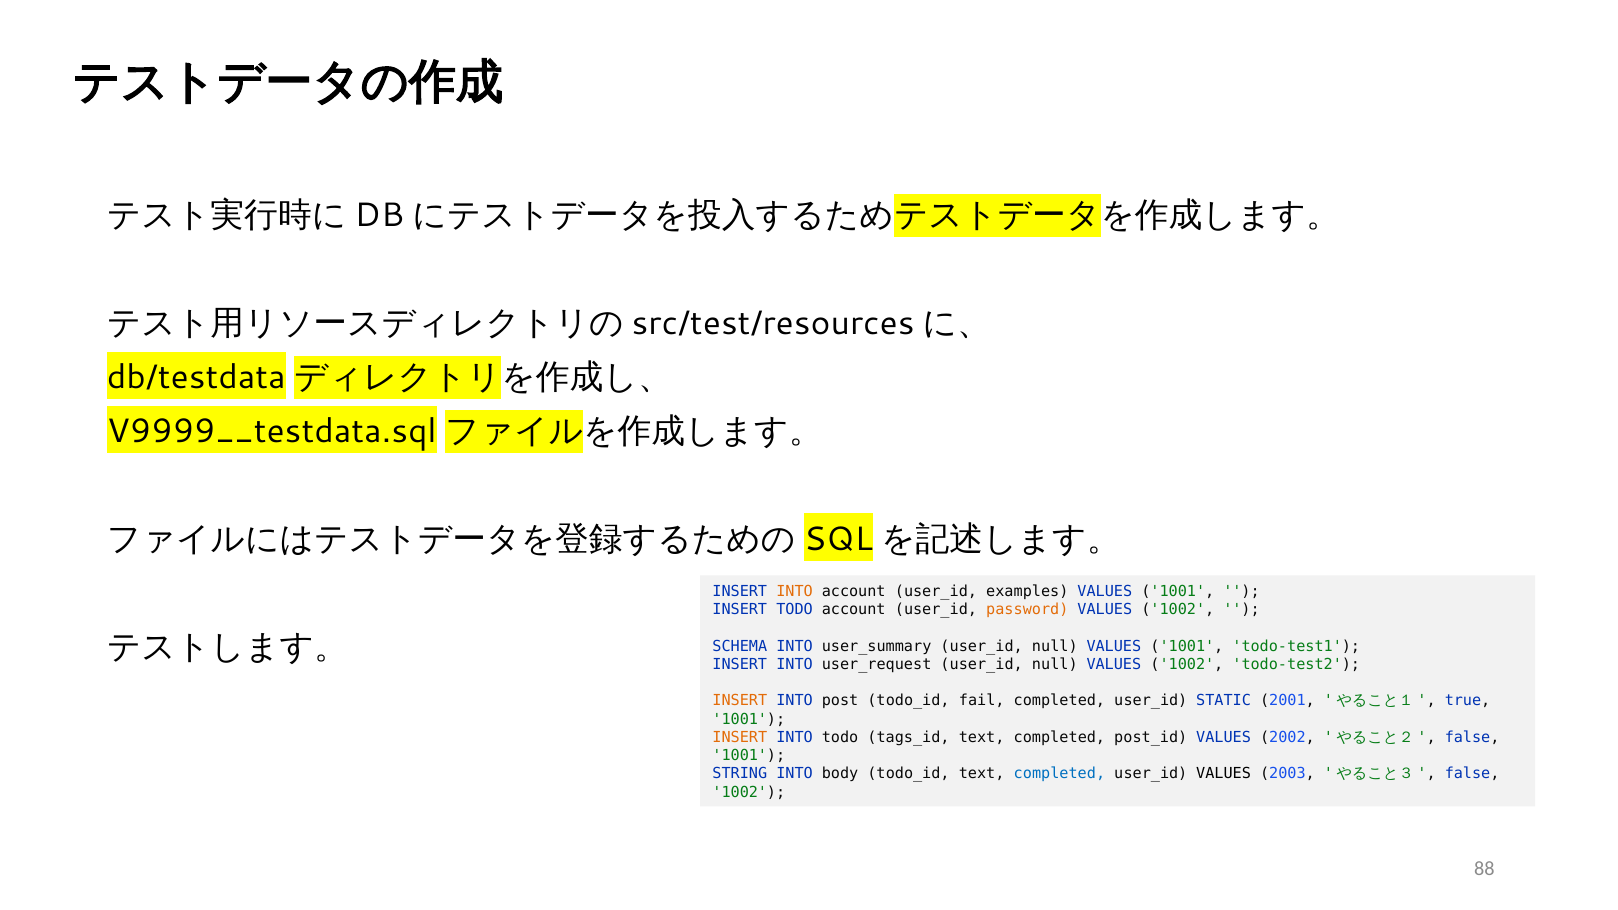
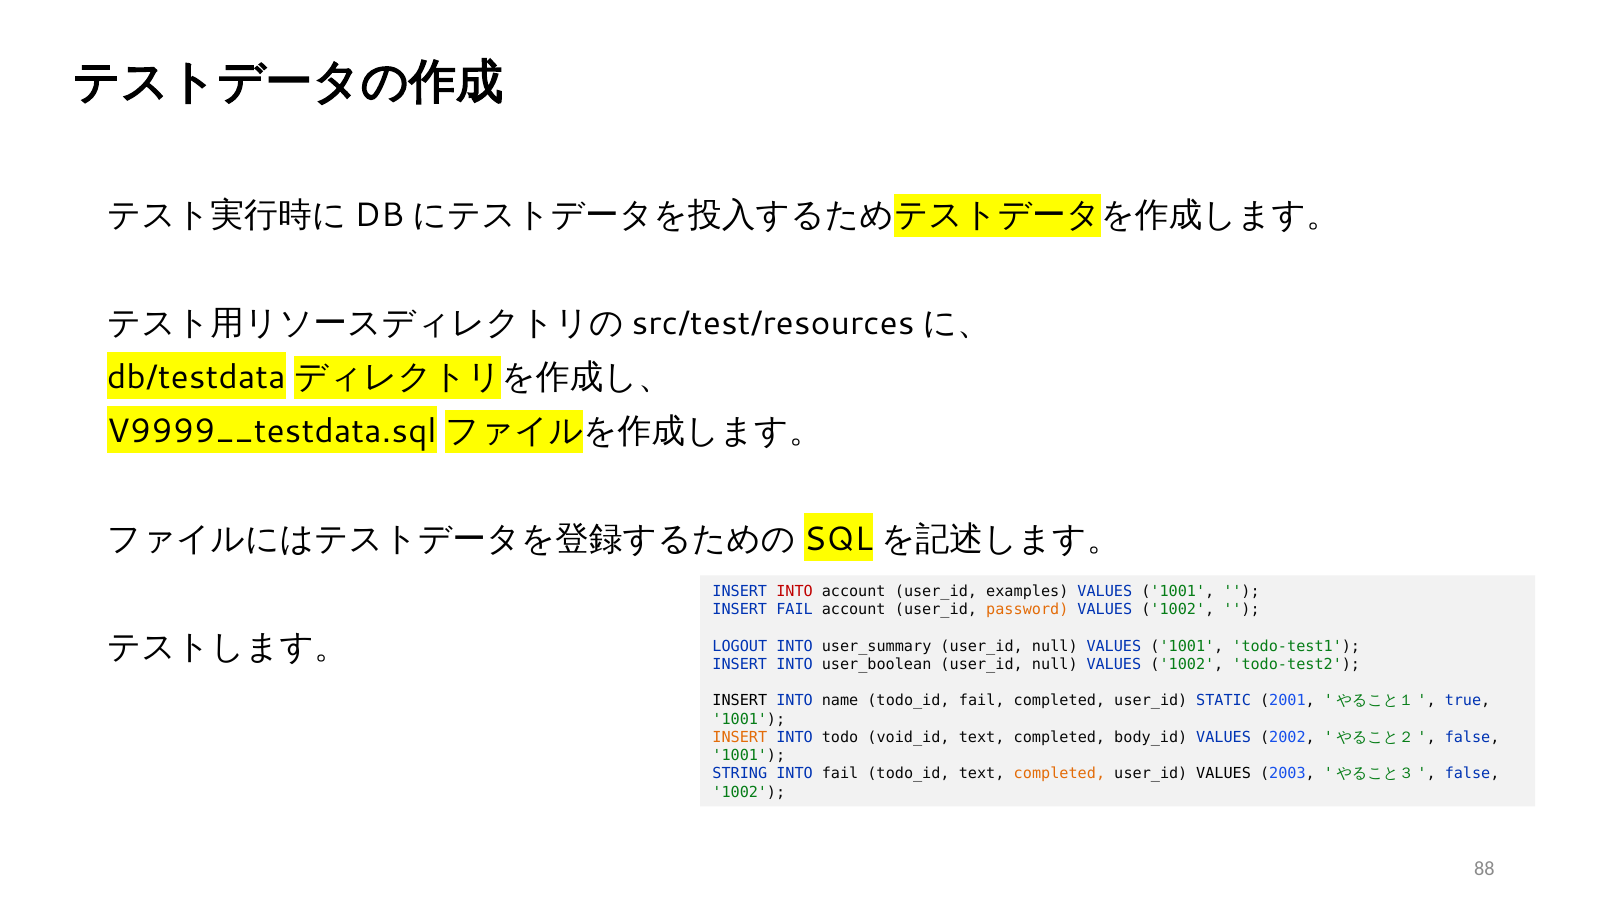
INTO colour: orange -> red (795, 592)
INSERT TODO: TODO -> FAIL (795, 610)
SCHEMA: SCHEMA -> LOGOUT (740, 646)
user_request: user_request -> user_boolean (877, 665)
INSERT colour: orange -> black (740, 701)
post: post -> name (840, 701)
tags_id: tags_id -> void_id (909, 738)
post_id: post_id -> body_id (1151, 738)
INTO body: body -> fail (840, 774)
completed colour: blue -> orange (1059, 774)
